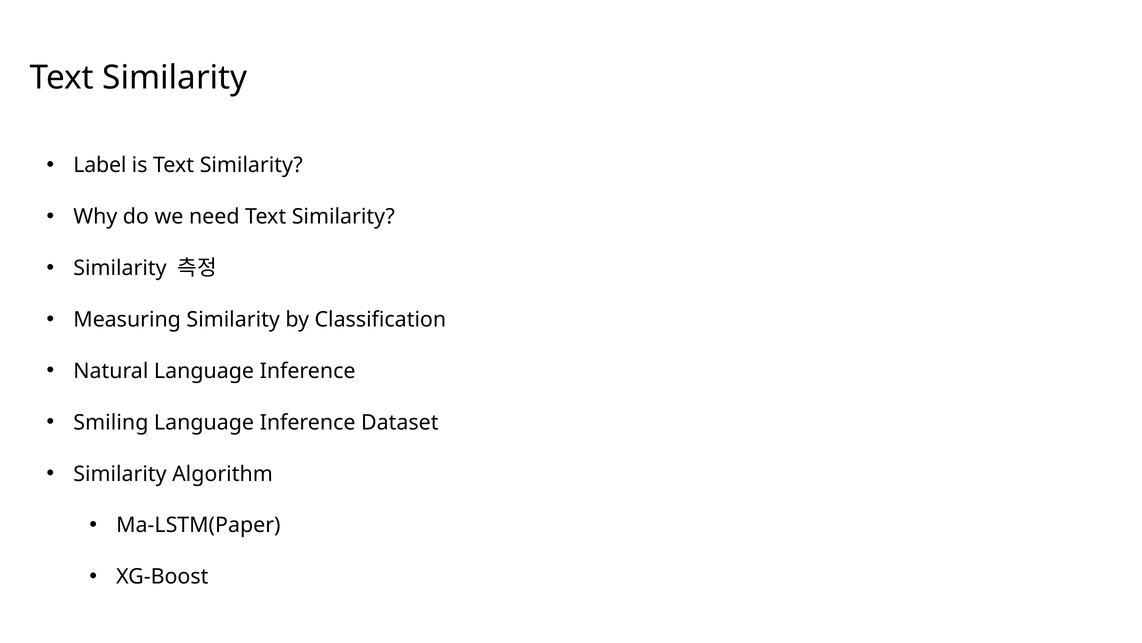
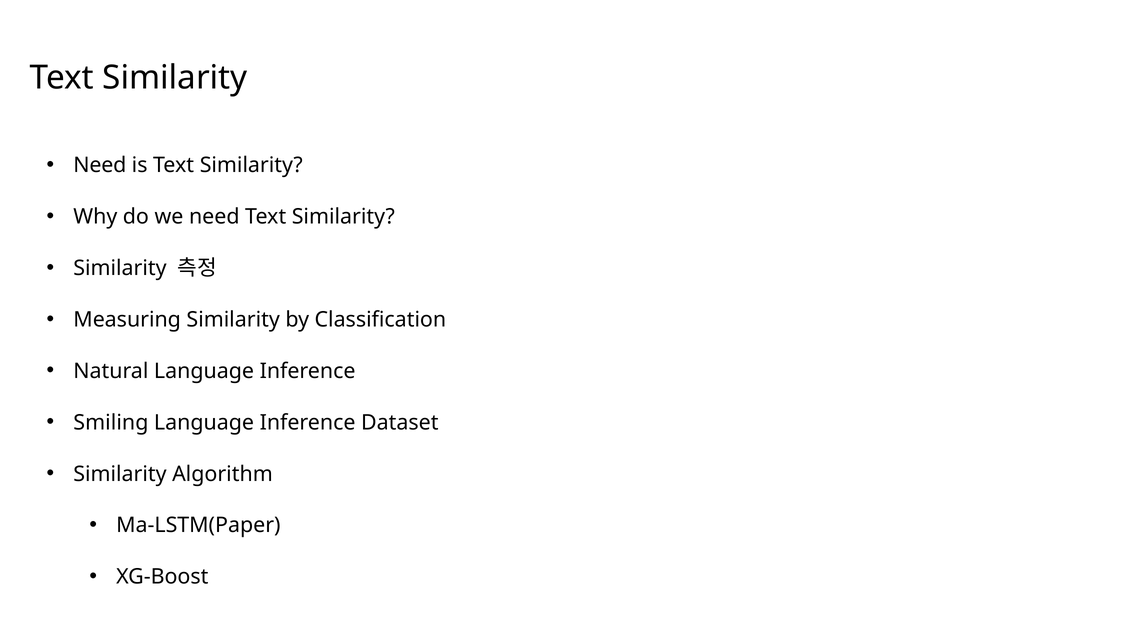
Label: Label -> Need (100, 165)
